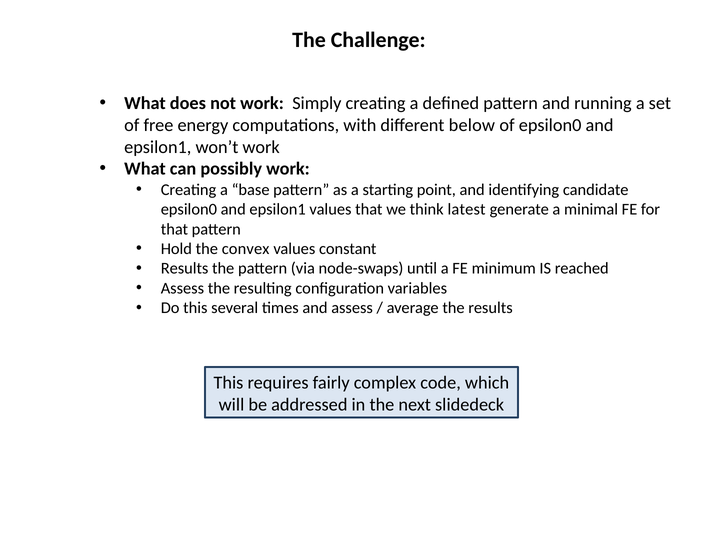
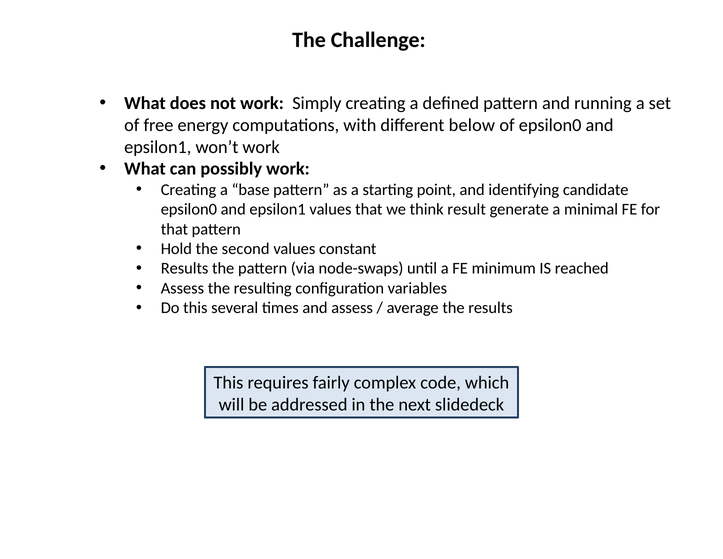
latest: latest -> result (467, 209)
convex: convex -> second (246, 249)
